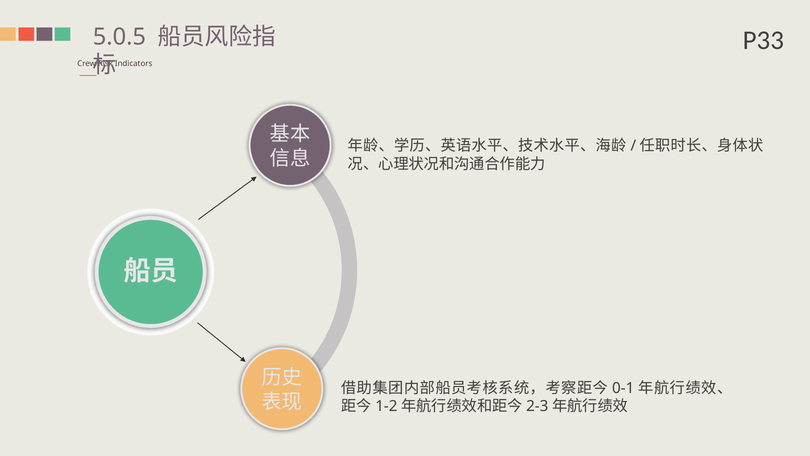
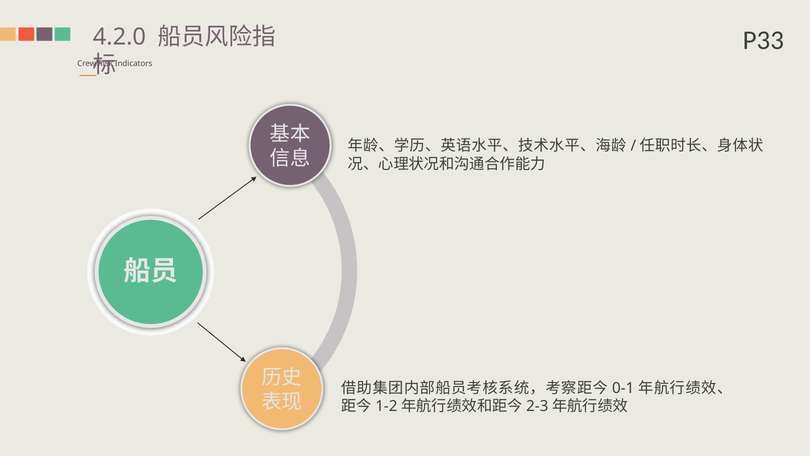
5.0.5: 5.0.5 -> 4.2.0 (119, 37)
